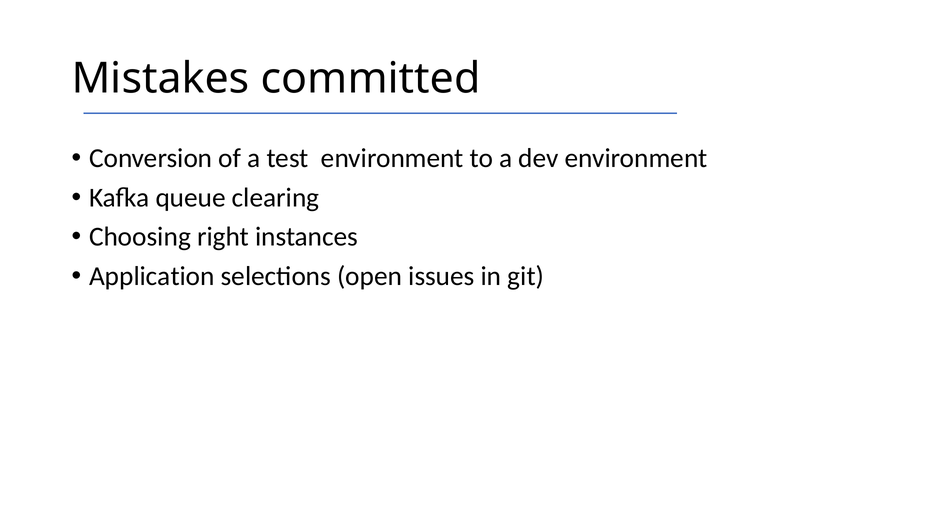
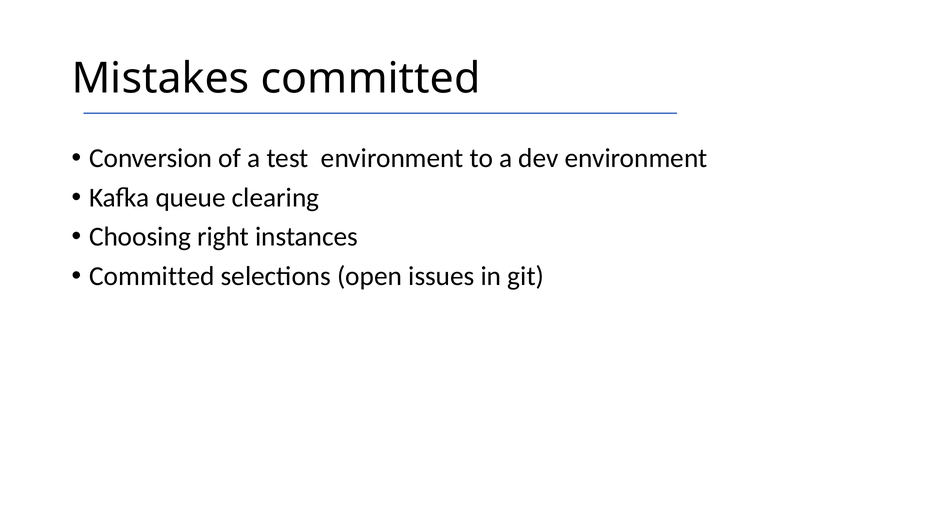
Application: Application -> Committed (152, 277)
